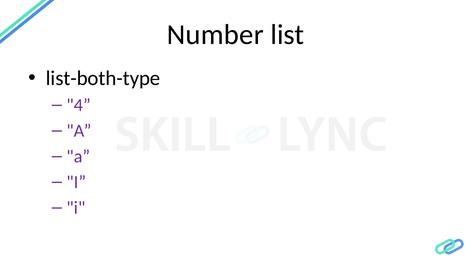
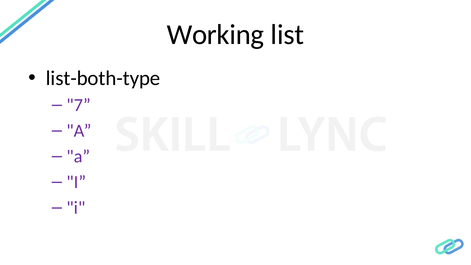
Number: Number -> Working (215, 35)
4: 4 -> 7 (79, 105)
